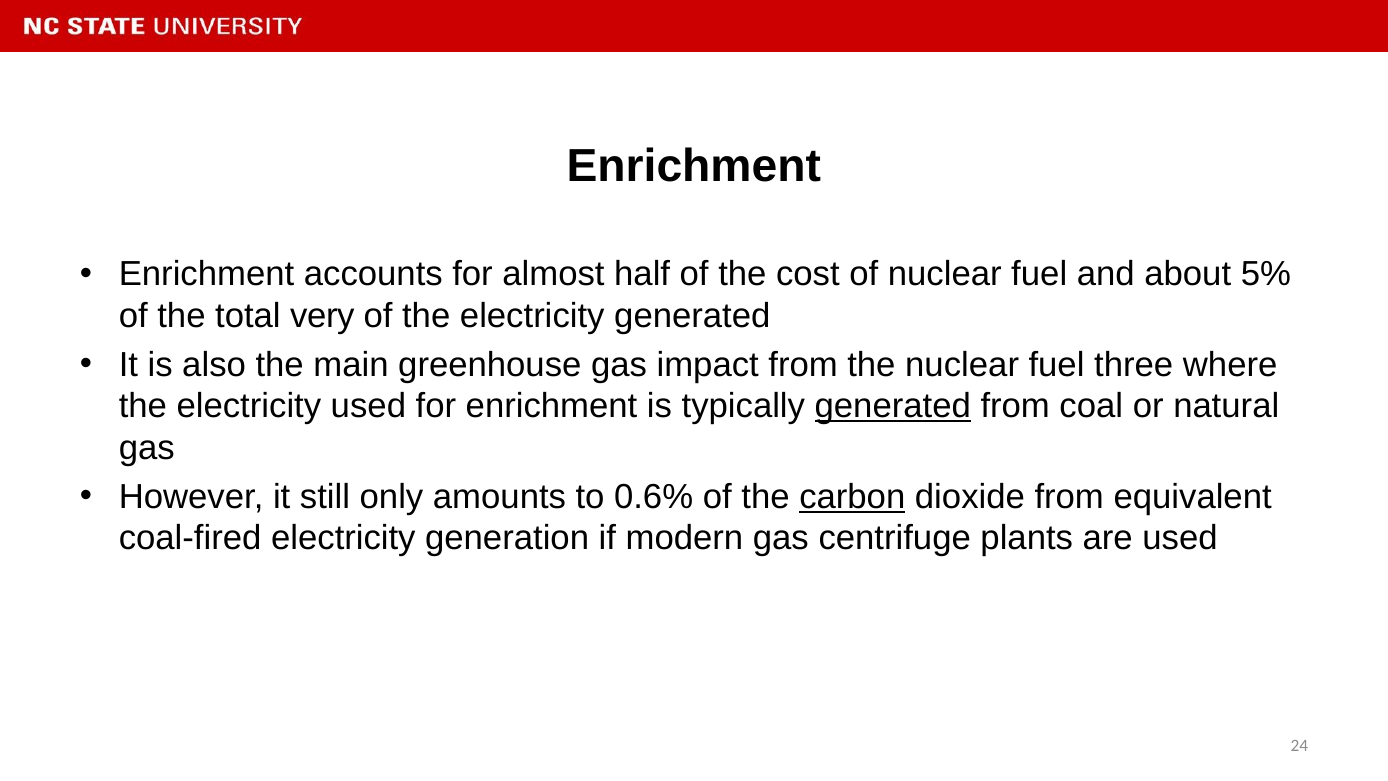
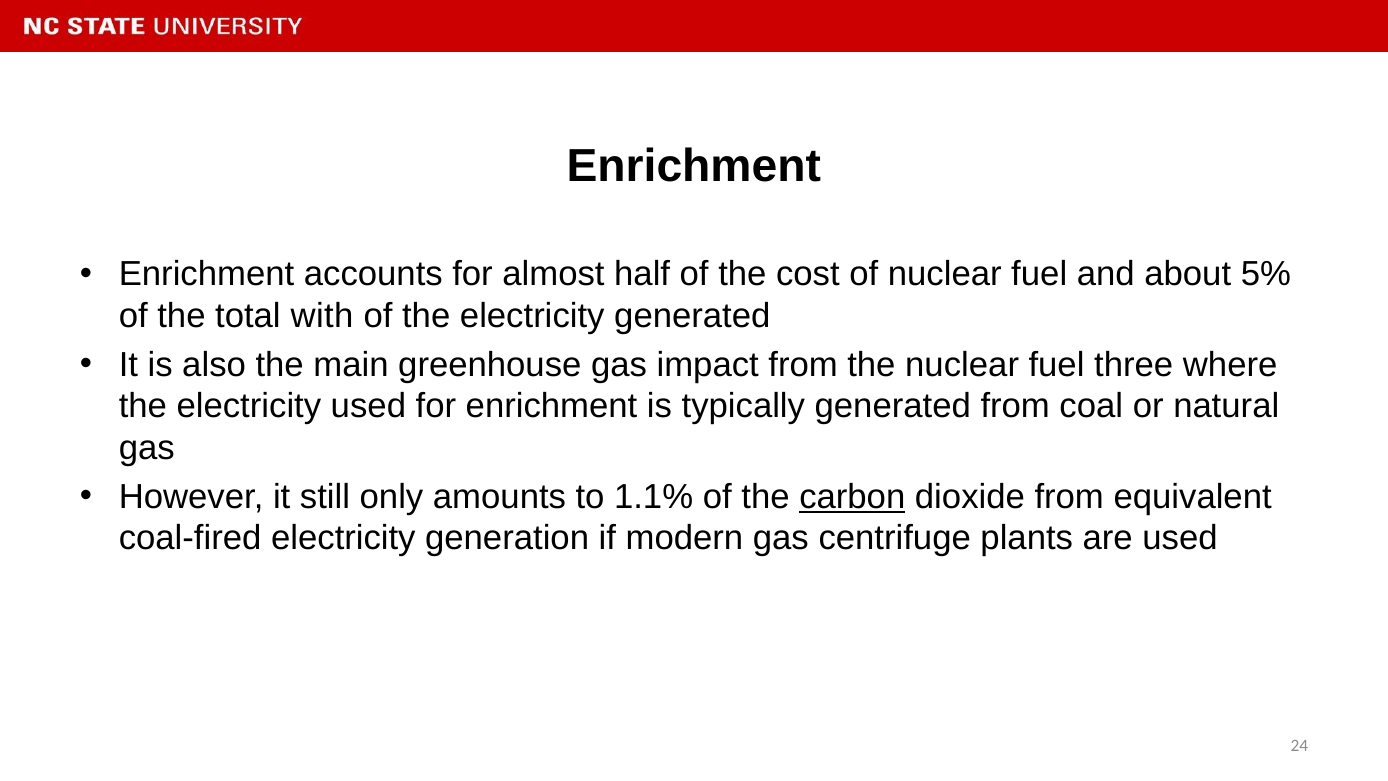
very: very -> with (322, 316)
generated underline: present -> none (893, 406)
0.6%: 0.6% -> 1.1% (654, 496)
